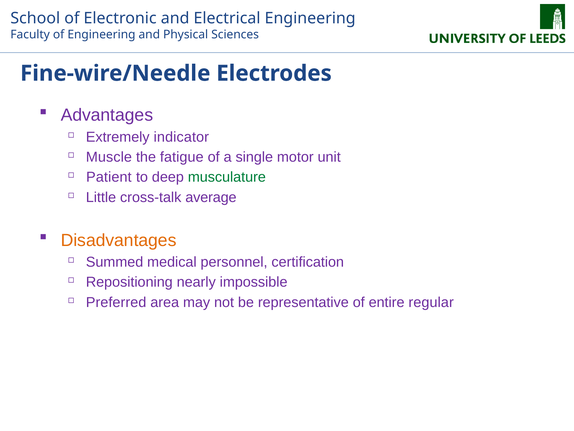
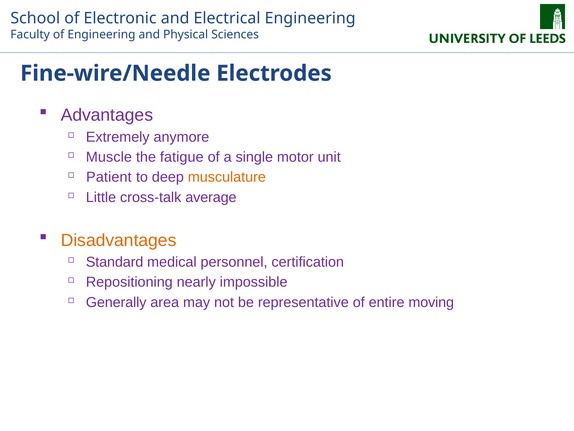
indicator: indicator -> anymore (181, 137)
musculature colour: green -> orange (227, 177)
Summed: Summed -> Standard (115, 262)
Preferred: Preferred -> Generally (116, 302)
regular: regular -> moving (431, 302)
